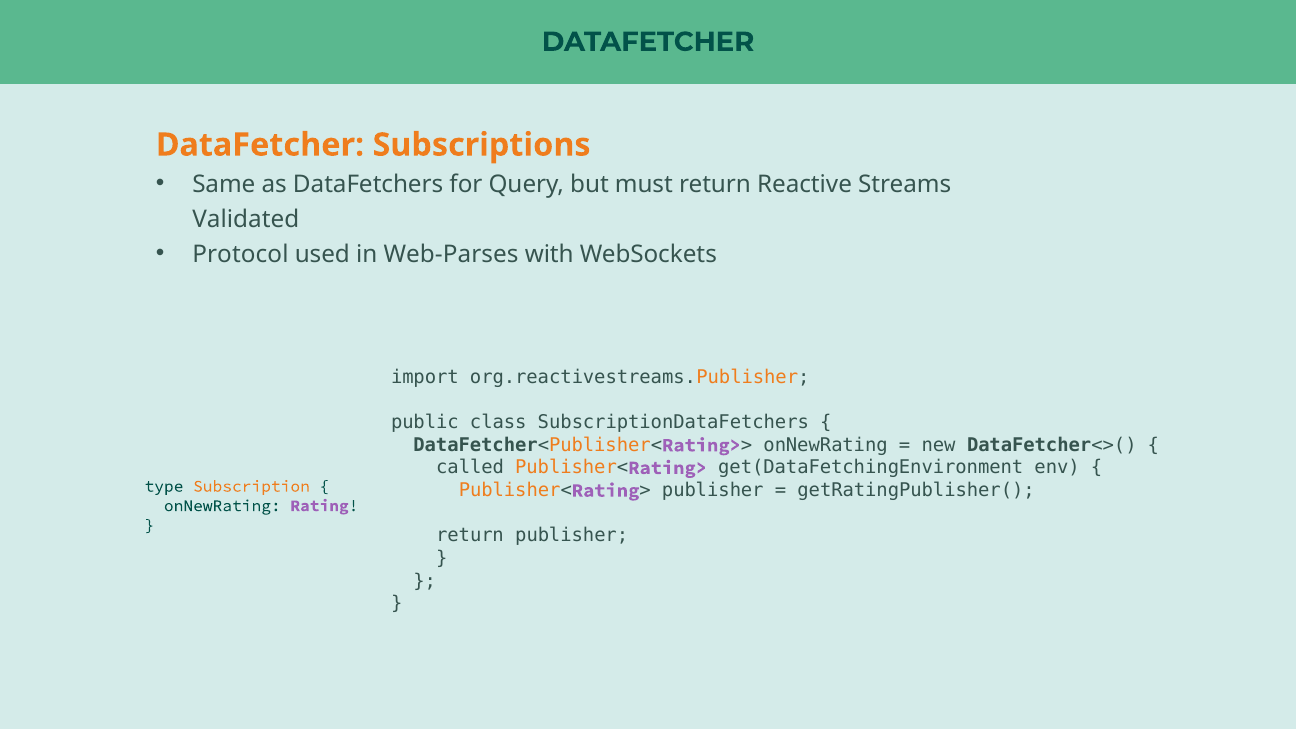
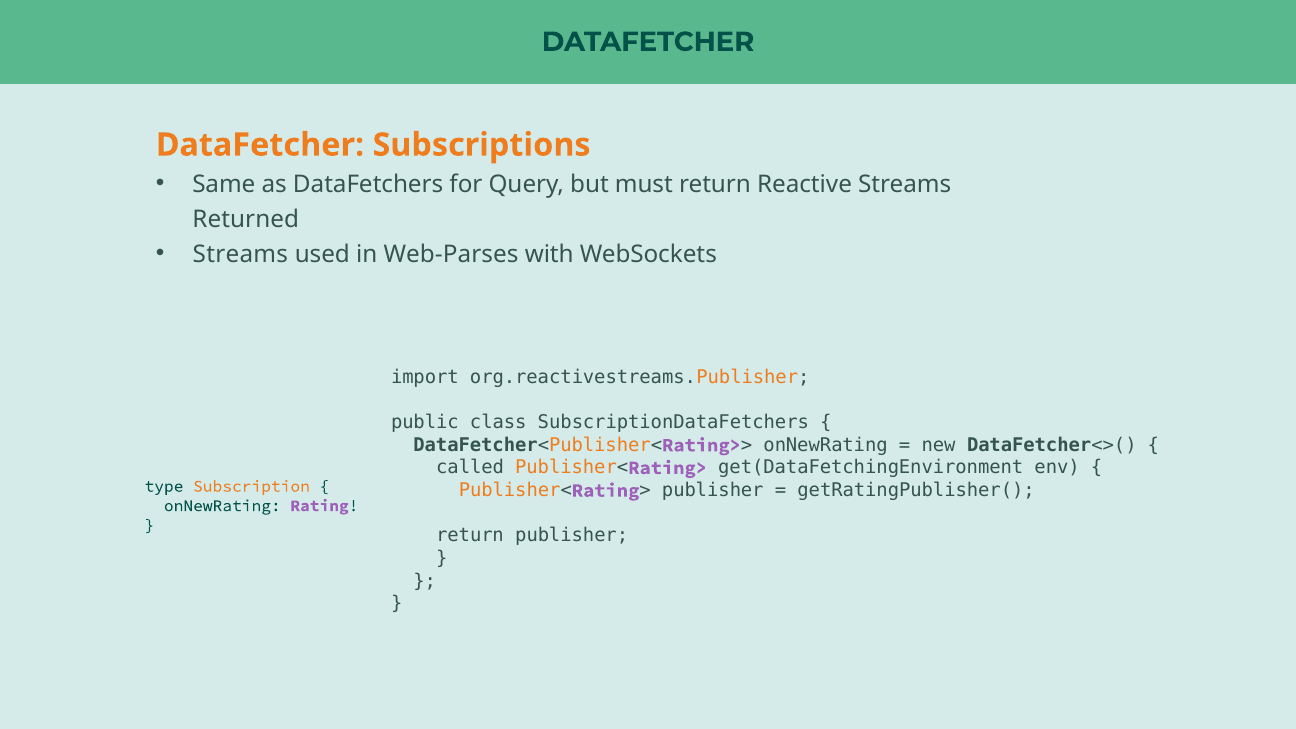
Validated: Validated -> Returned (246, 219)
Protocol: Protocol -> Streams (240, 254)
